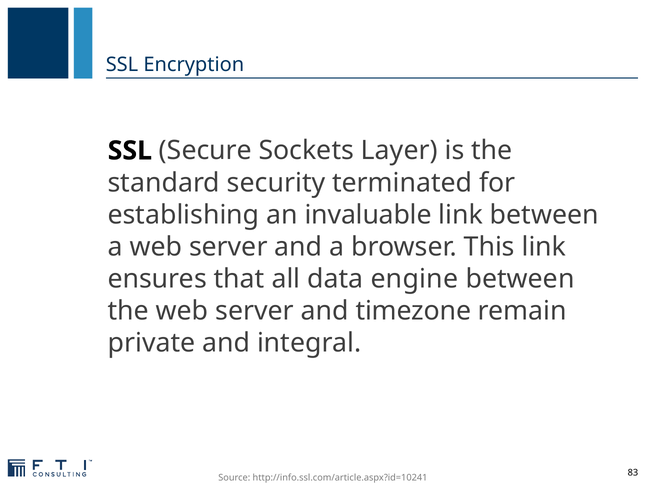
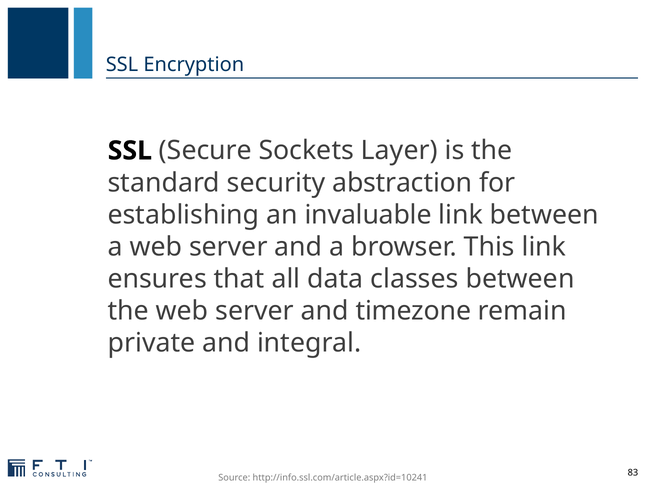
terminated: terminated -> abstraction (402, 183)
engine: engine -> classes (415, 279)
